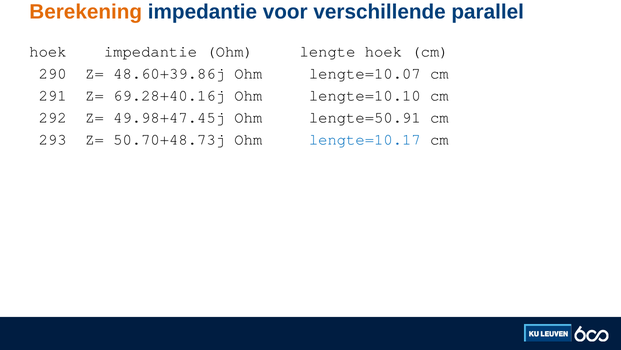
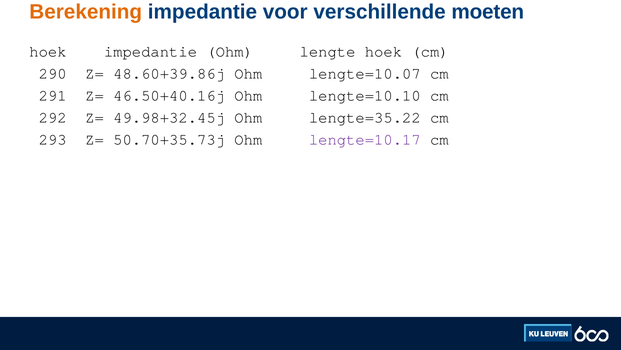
parallel: parallel -> moeten (488, 12)
69.28+40.16j: 69.28+40.16j -> 46.50+40.16j (169, 96)
49.98+47.45j: 49.98+47.45j -> 49.98+32.45j (169, 118)
lengte=50.91: lengte=50.91 -> lengte=35.22 (365, 118)
50.70+48.73j: 50.70+48.73j -> 50.70+35.73j (169, 140)
lengte=10.17 colour: blue -> purple (365, 140)
